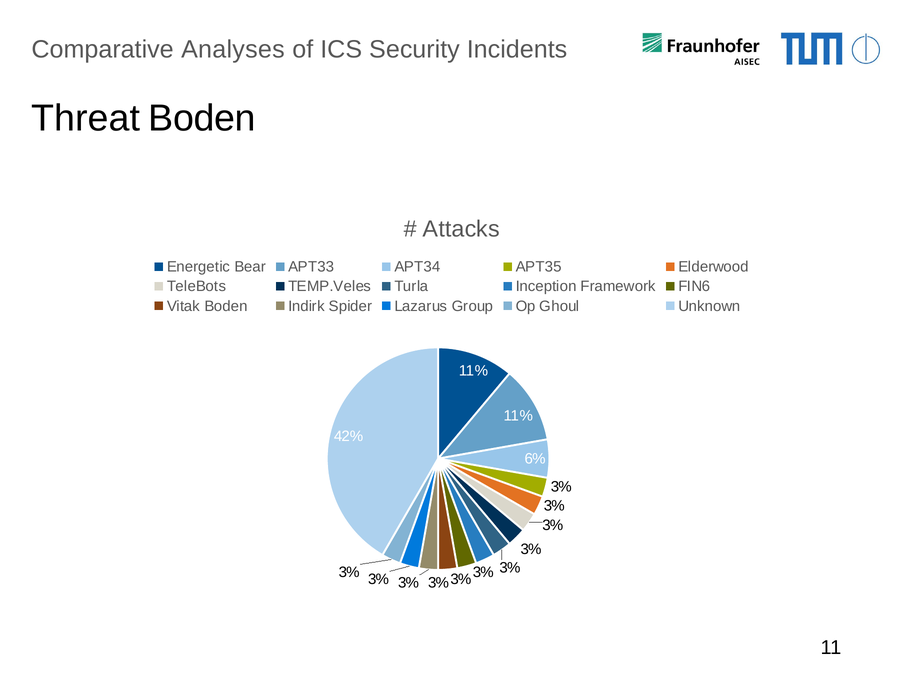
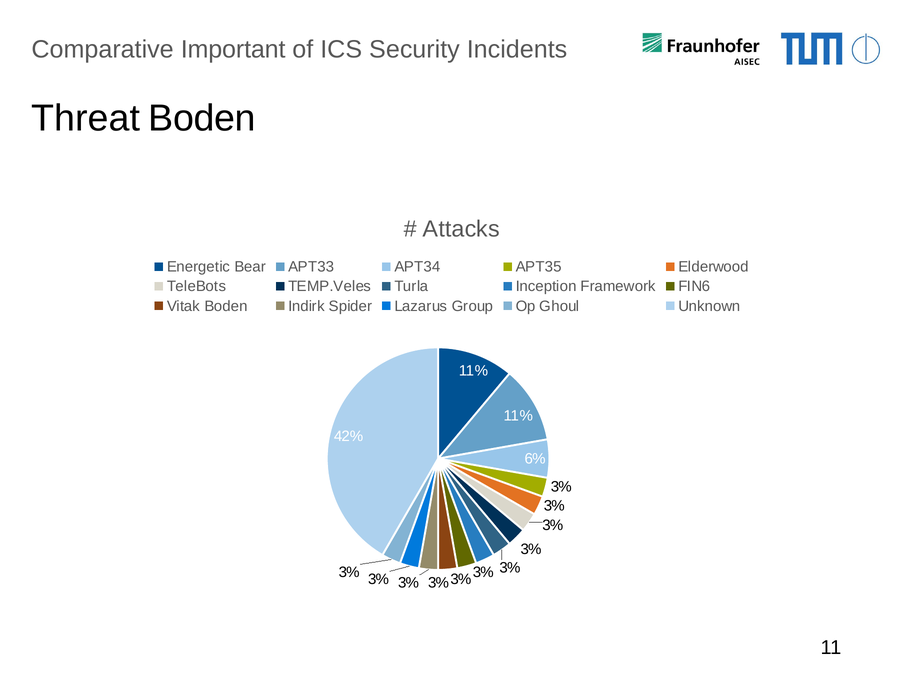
Analyses: Analyses -> Important (233, 50)
